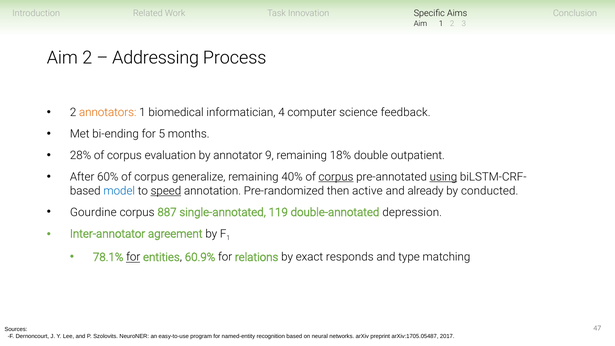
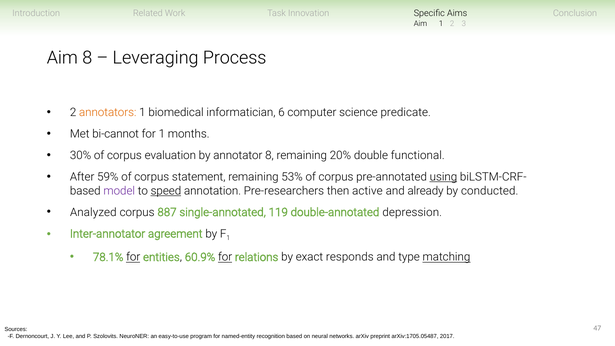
Aim 2: 2 -> 8 (87, 58)
Addressing: Addressing -> Leveraging (156, 58)
4: 4 -> 6 (281, 112)
feedback: feedback -> predicate (406, 112)
bi-ending: bi-ending -> bi-cannot (116, 134)
for 5: 5 -> 1 (162, 134)
28%: 28% -> 30% (81, 155)
annotator 9: 9 -> 8 (270, 155)
18%: 18% -> 20% (340, 155)
outpatient: outpatient -> functional (418, 155)
60%: 60% -> 59% (108, 177)
generalize: generalize -> statement (199, 177)
40%: 40% -> 53% (292, 177)
corpus underline: present -> none (336, 177)
model colour: blue -> purple (119, 191)
Pre-randomized: Pre-randomized -> Pre-researchers (284, 191)
Gourdine: Gourdine -> Analyzed (93, 212)
for underline: none -> present (225, 257)
matching underline: none -> present (446, 257)
